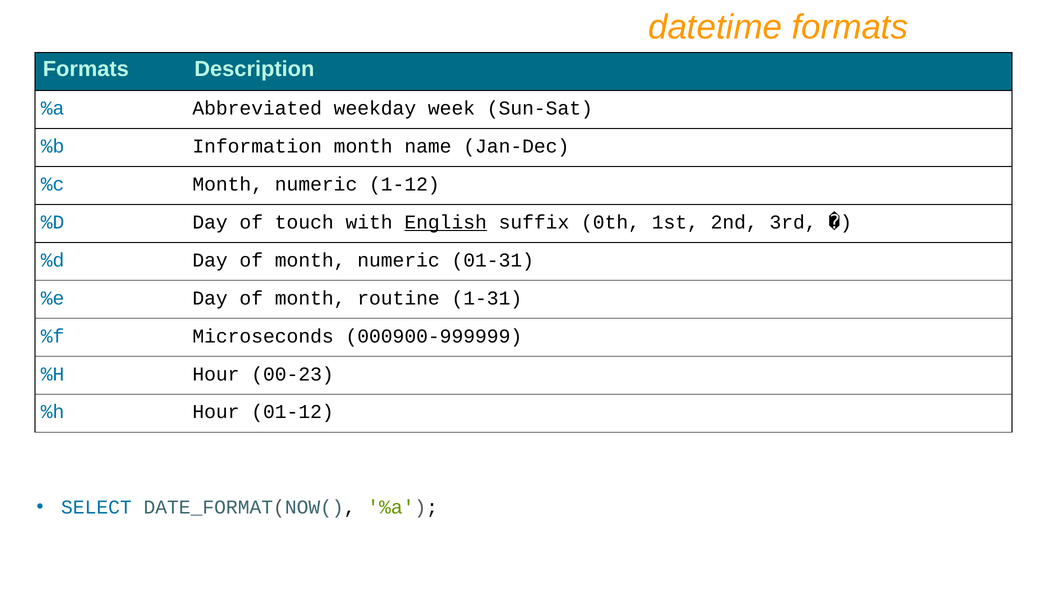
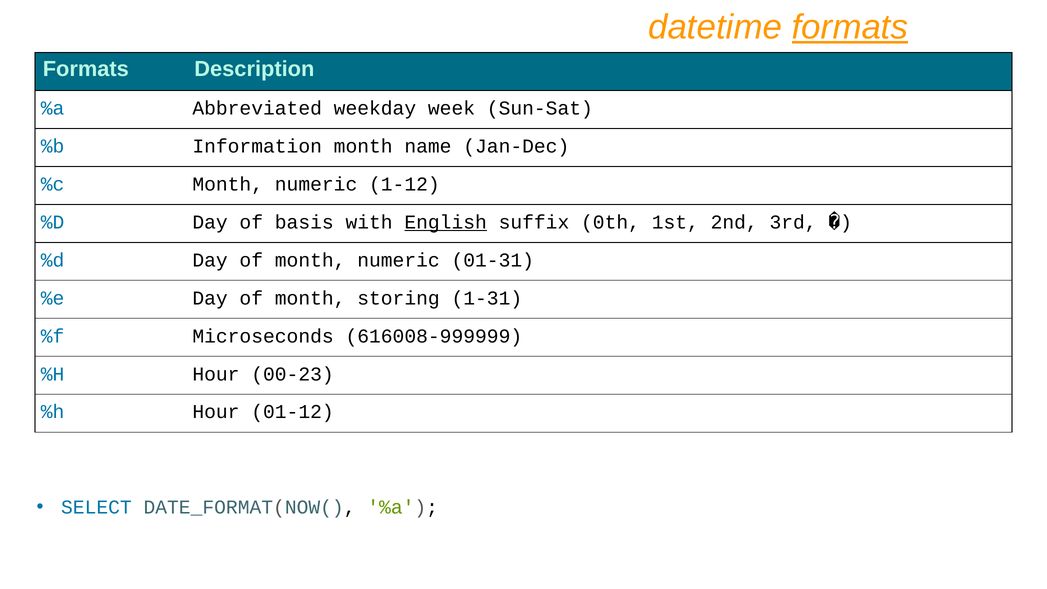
formats underline: none -> present (850, 27)
touch: touch -> basis (304, 222)
routine: routine -> storing (399, 298)
000900-999999: 000900-999999 -> 616008-999999 (434, 336)
